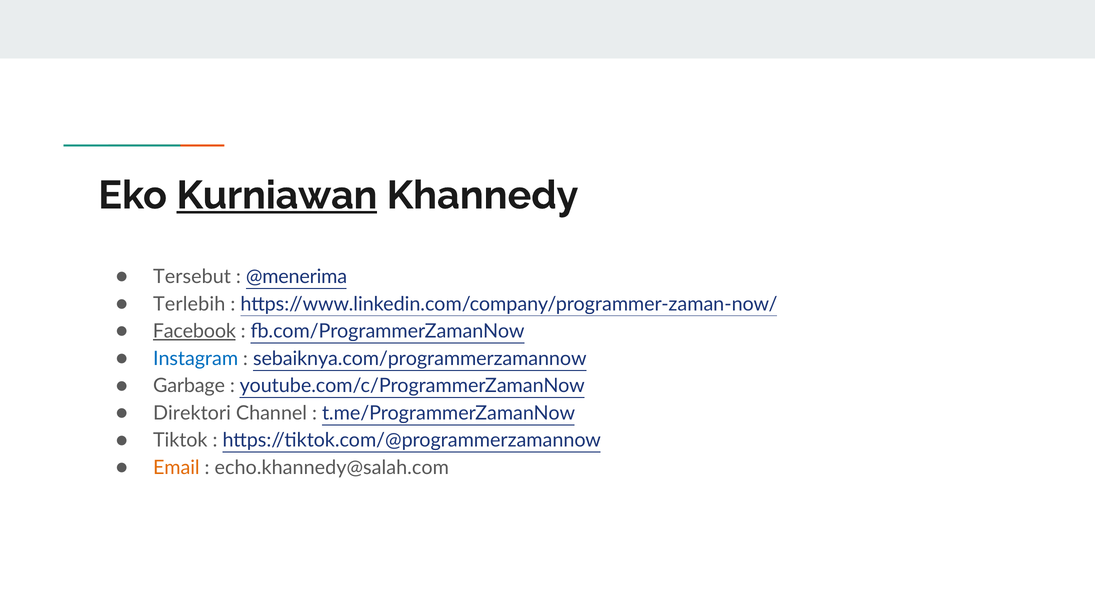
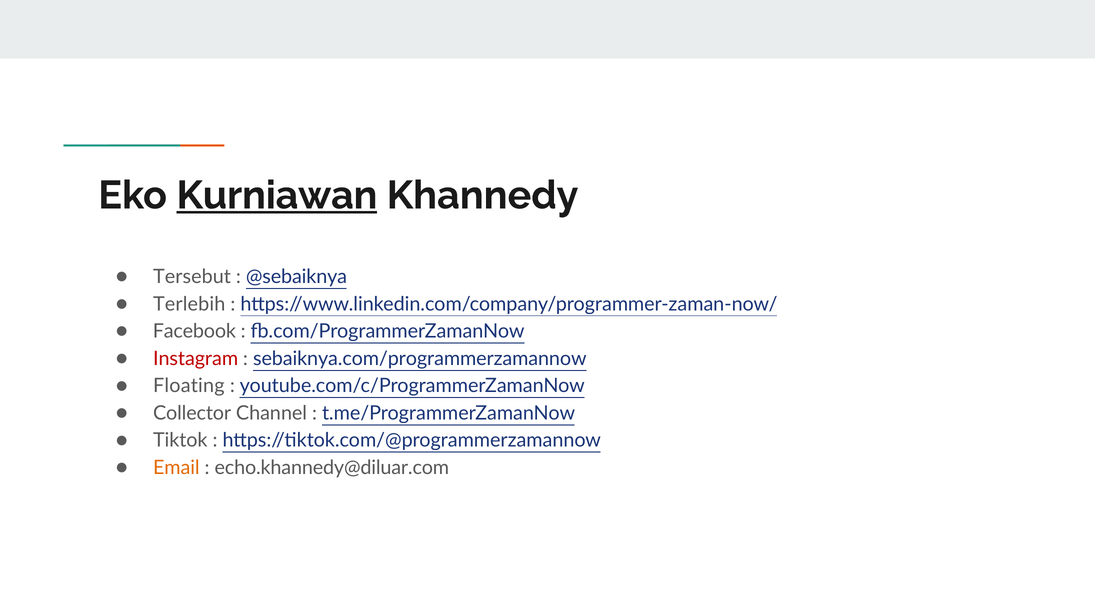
@menerima: @menerima -> @sebaiknya (297, 277)
Facebook underline: present -> none (194, 331)
Instagram colour: blue -> red (196, 359)
Garbage: Garbage -> Floating (189, 386)
Direktori: Direktori -> Collector (192, 413)
echo.khannedy@salah.com: echo.khannedy@salah.com -> echo.khannedy@diluar.com (332, 468)
